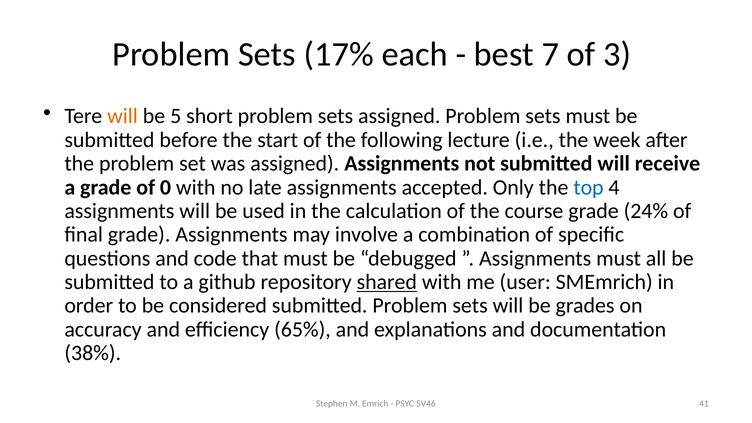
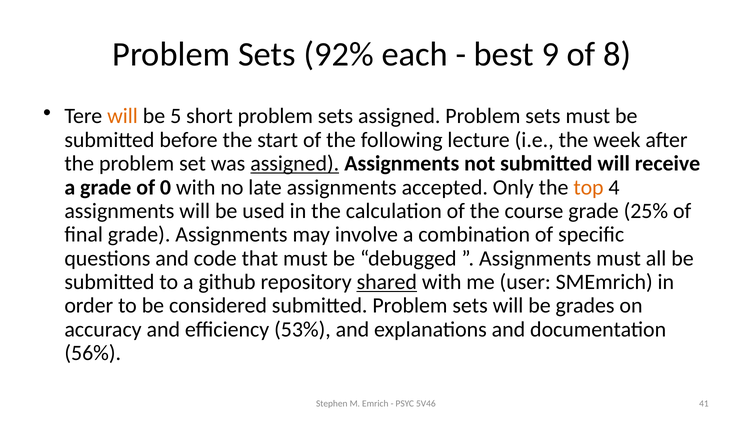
17%: 17% -> 92% (339, 55)
7: 7 -> 9 (550, 55)
3: 3 -> 8 (617, 55)
assigned underline: none -> present (295, 164)
top colour: blue -> orange (589, 187)
24%: 24% -> 25% (646, 211)
65%: 65% -> 53% (302, 329)
38%: 38% -> 56% (93, 353)
